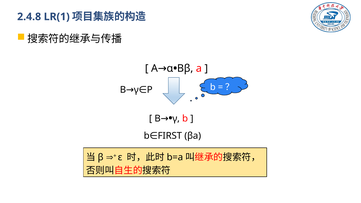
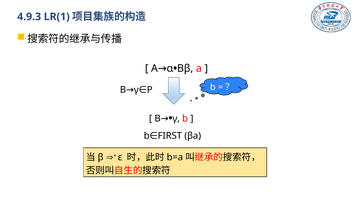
2.4.8: 2.4.8 -> 4.9.3 (29, 17)
